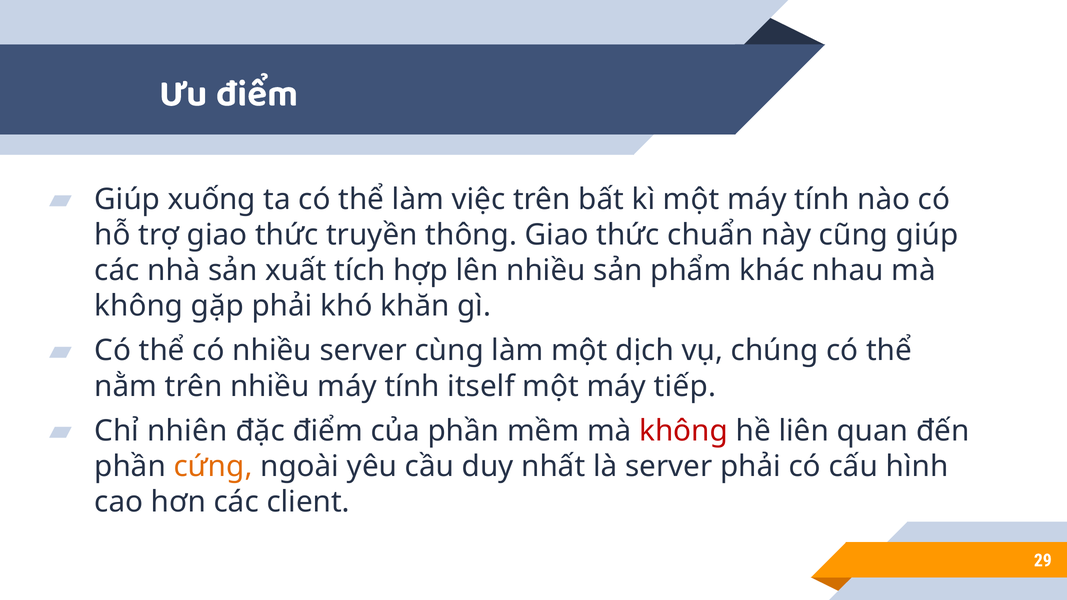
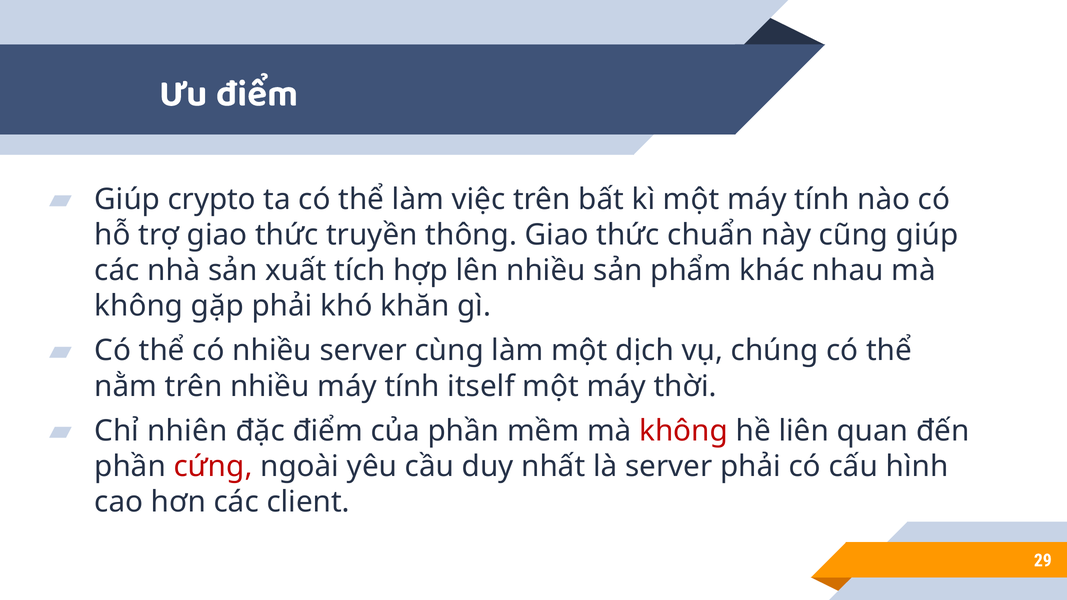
xuống: xuống -> crypto (212, 200)
tiếp: tiếp -> thời (685, 386)
cứng colour: orange -> red (213, 466)
